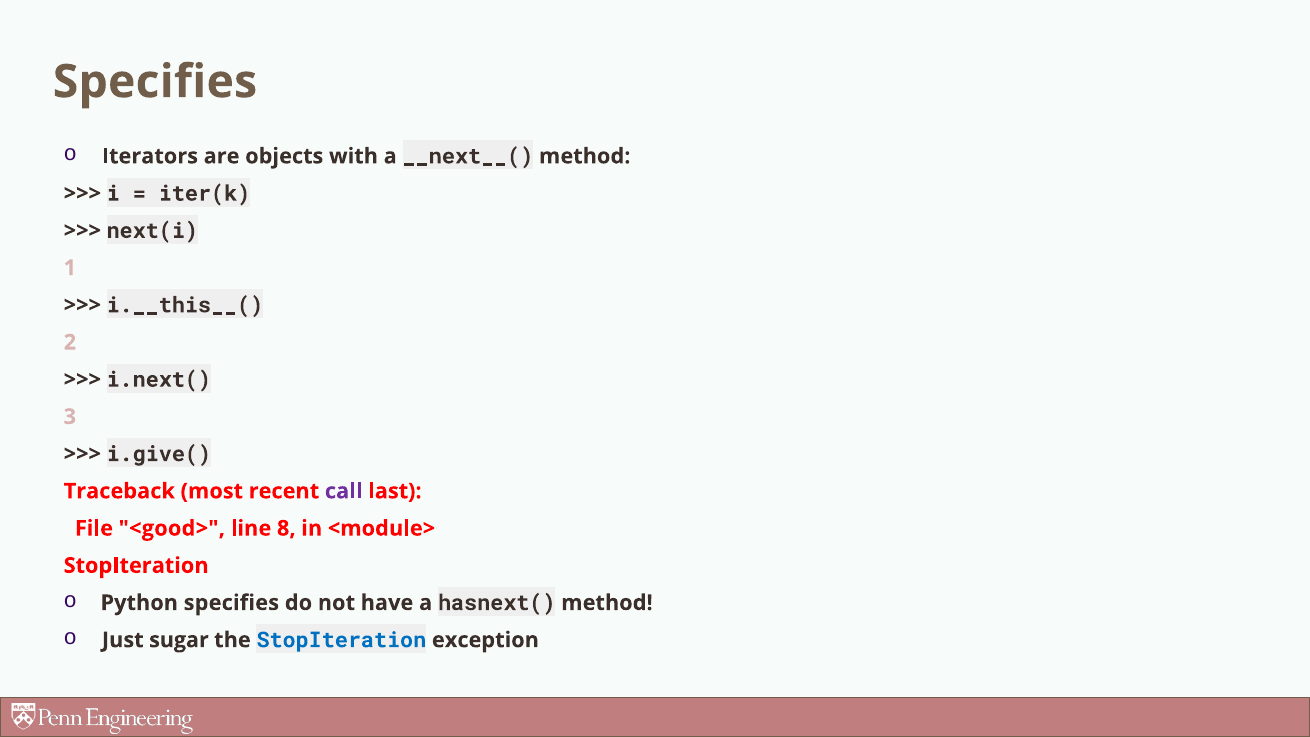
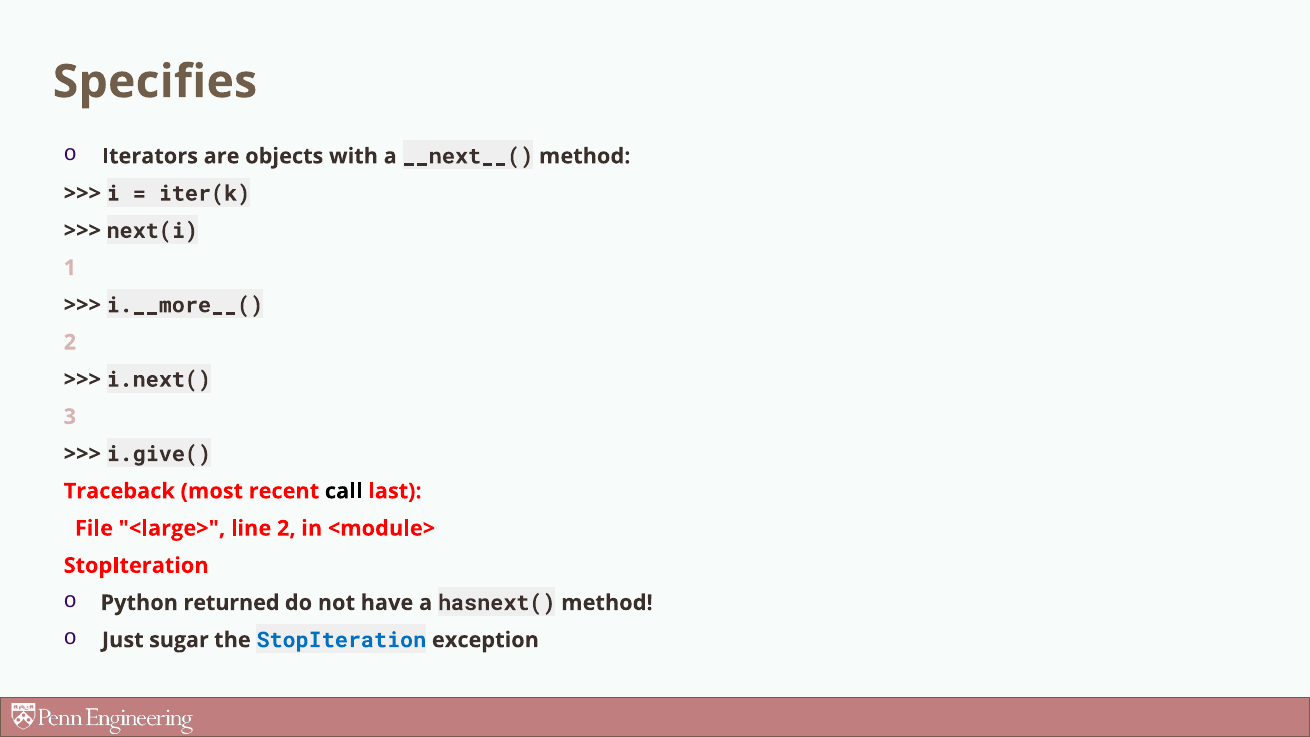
i.__this__(: i.__this__( -> i.__more__( (185, 305)
call colour: purple -> black (344, 491)
<good>: <good> -> <large> (172, 528)
line 8: 8 -> 2 (286, 528)
Python specifies: specifies -> returned (232, 603)
